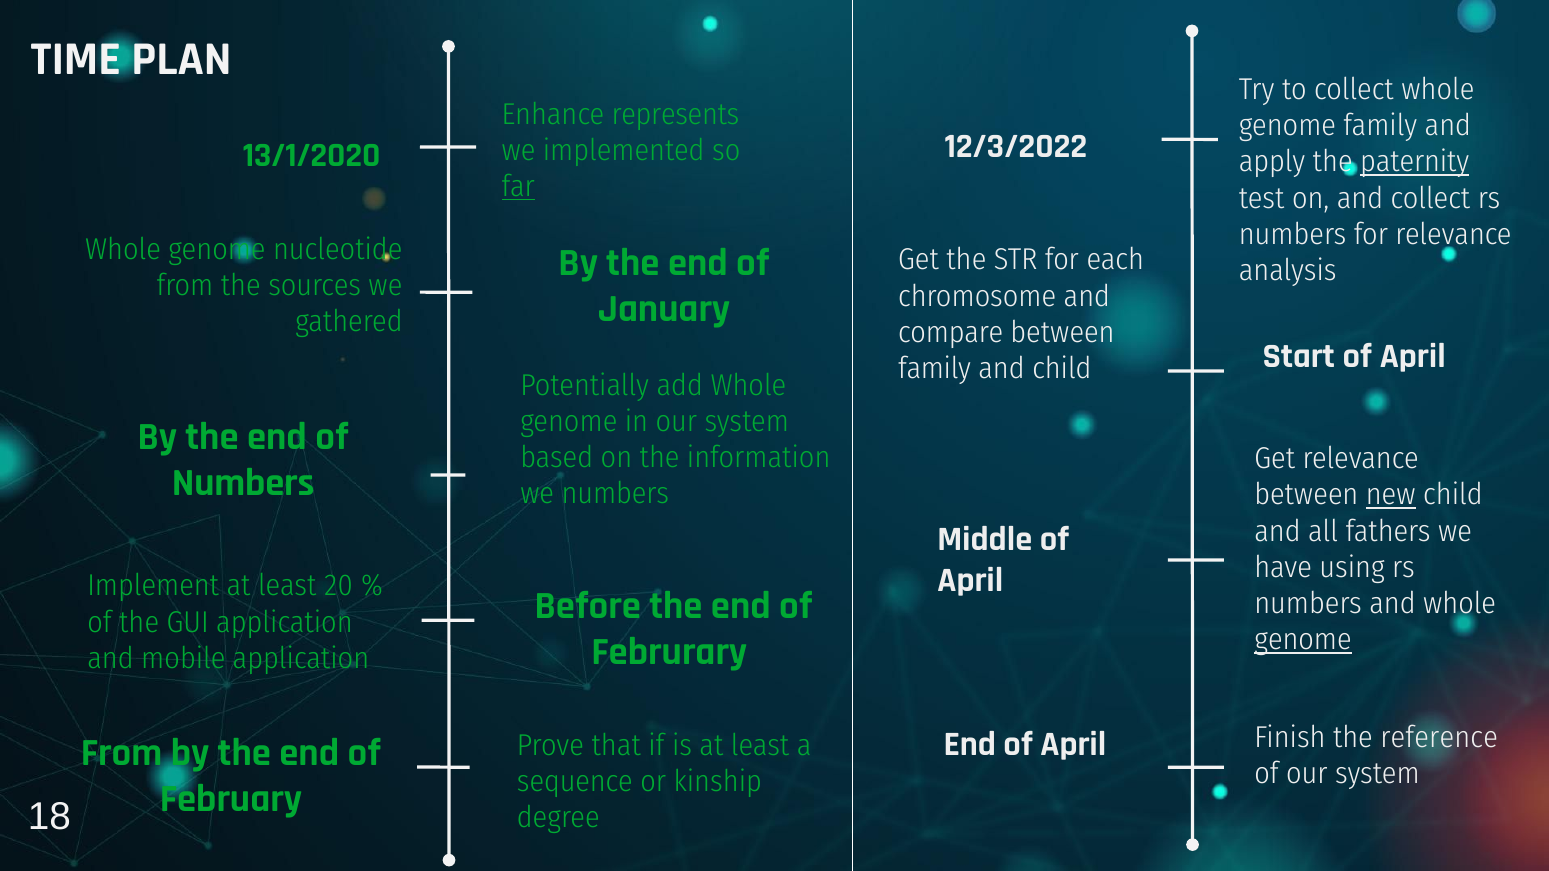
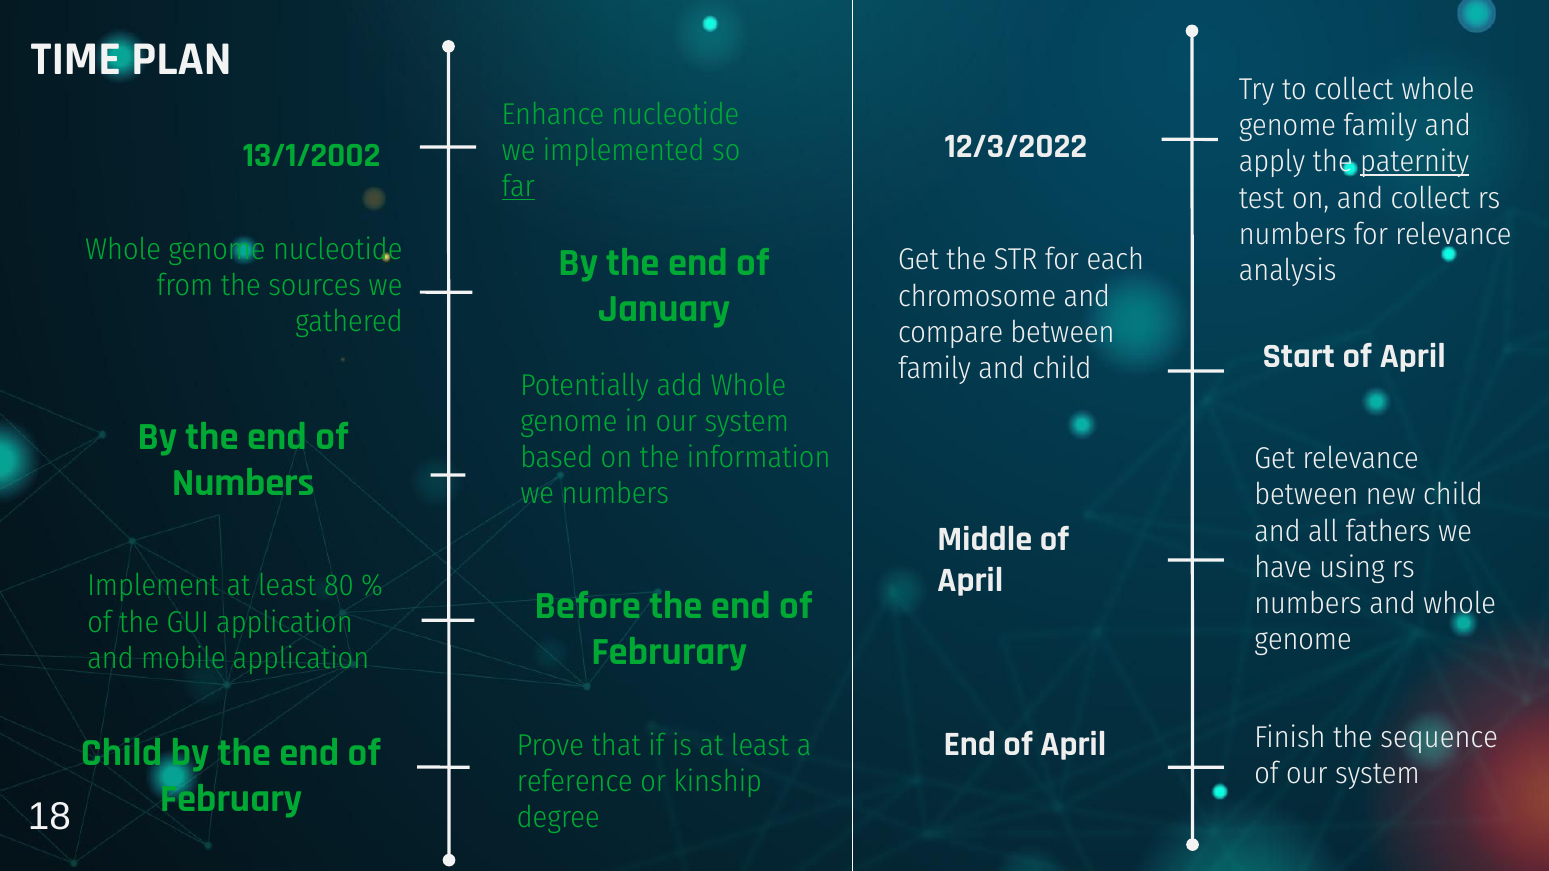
Enhance represents: represents -> nucleotide (675, 114)
13/1/2020: 13/1/2020 -> 13/1/2002 (312, 155)
new underline: present -> none (1391, 495)
20: 20 -> 80 (339, 586)
genome underline: present -> none (1303, 640)
reference: reference -> sequence (1439, 738)
From: From -> Child (121, 753)
sequence: sequence -> reference (575, 782)
